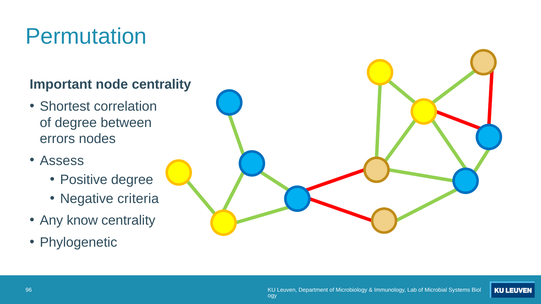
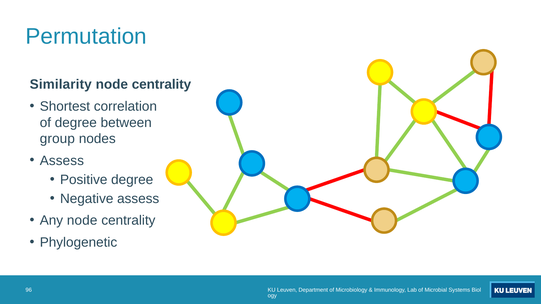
Important: Important -> Similarity (61, 85)
errors: errors -> group (57, 139)
Negative criteria: criteria -> assess (138, 199)
Any know: know -> node (82, 221)
